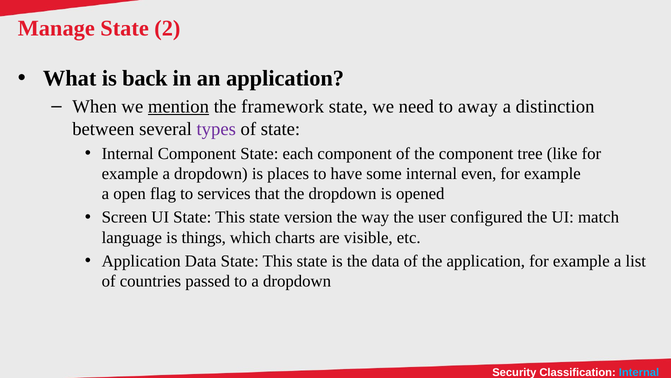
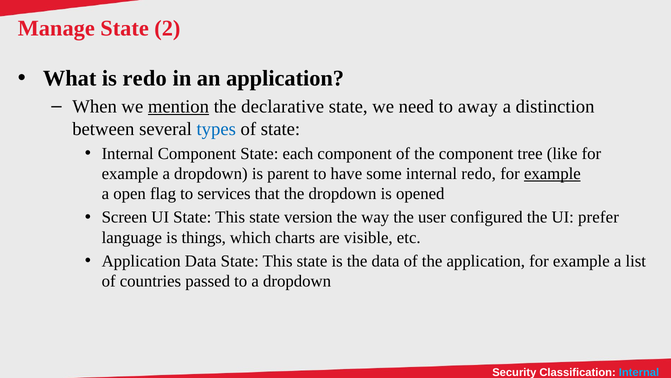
is back: back -> redo (145, 78)
framework: framework -> declarative (283, 106)
types colour: purple -> blue (216, 129)
places: places -> parent (288, 173)
internal even: even -> redo (479, 173)
example underline: none -> present (552, 173)
match: match -> prefer (598, 217)
